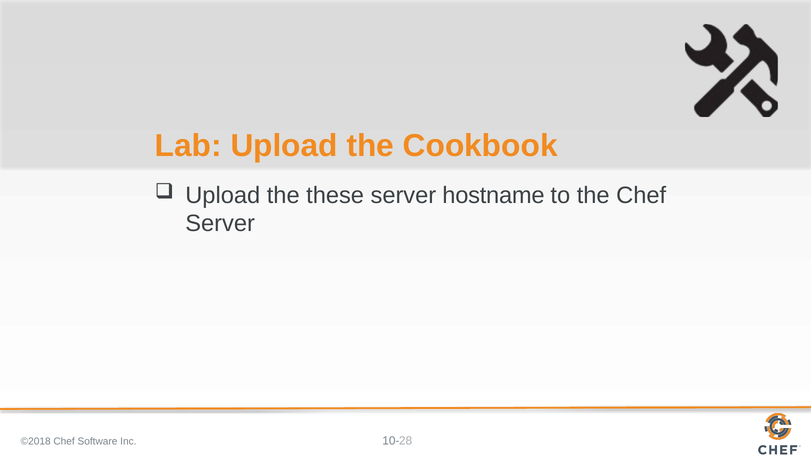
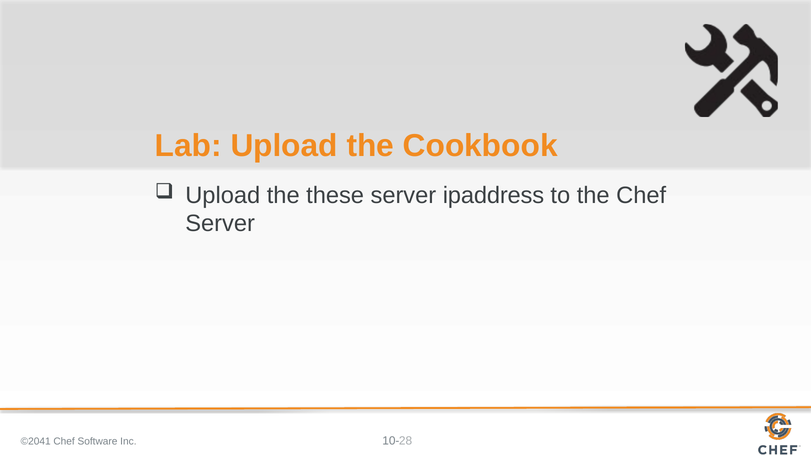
hostname: hostname -> ipaddress (493, 195)
©2018: ©2018 -> ©2041 (36, 441)
